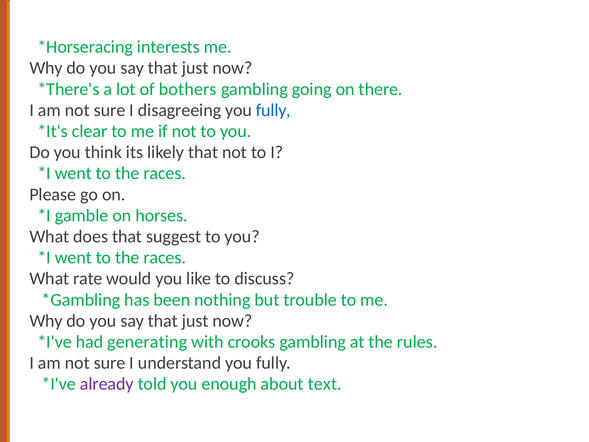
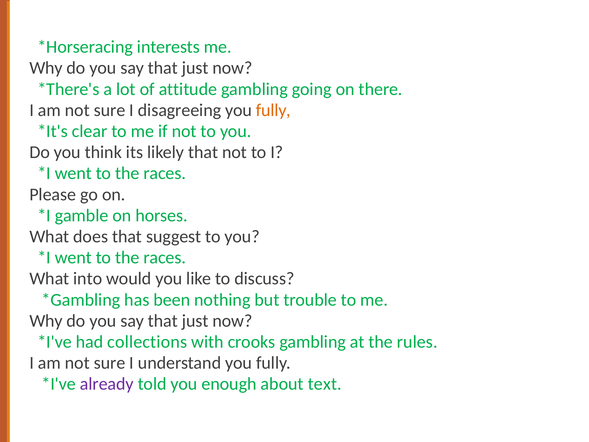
bothers: bothers -> attitude (188, 89)
fully colour: blue -> orange (273, 110)
rate: rate -> into (88, 279)
generating: generating -> collections (147, 342)
